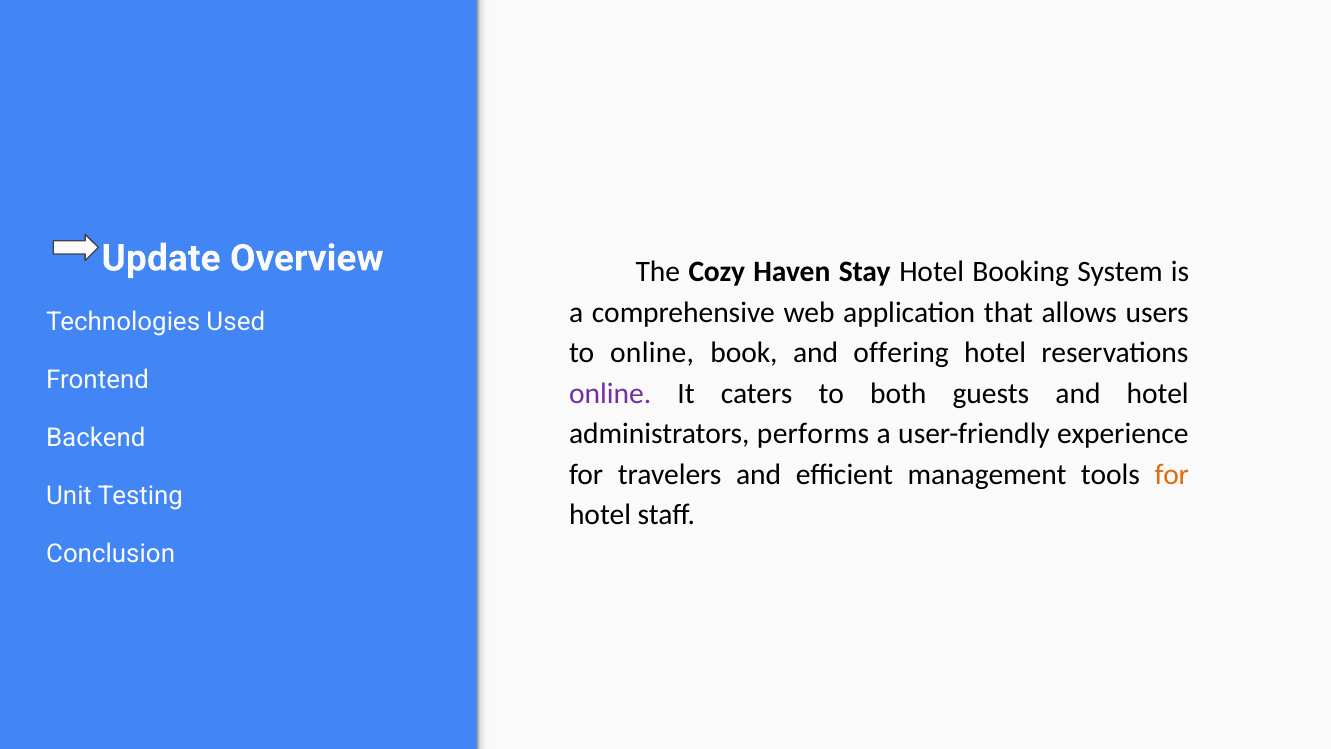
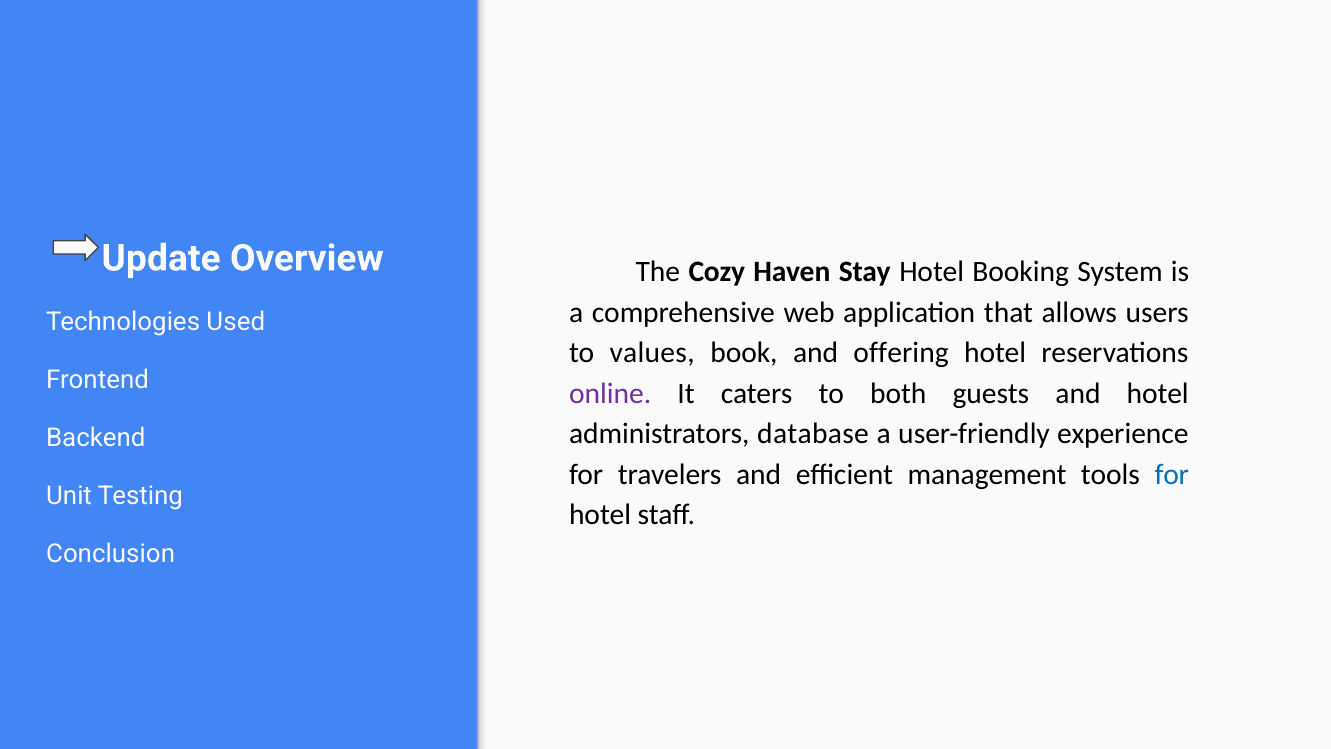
to online: online -> values (652, 353)
performs: performs -> database (813, 434)
for colour: orange -> blue (1172, 474)
